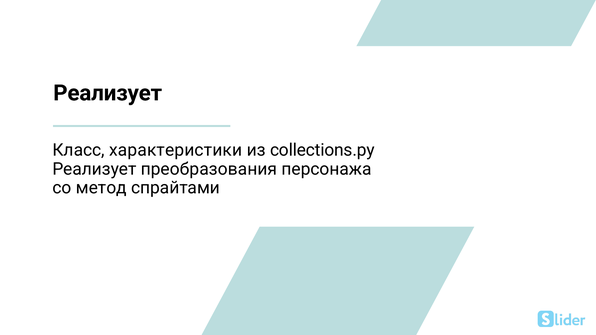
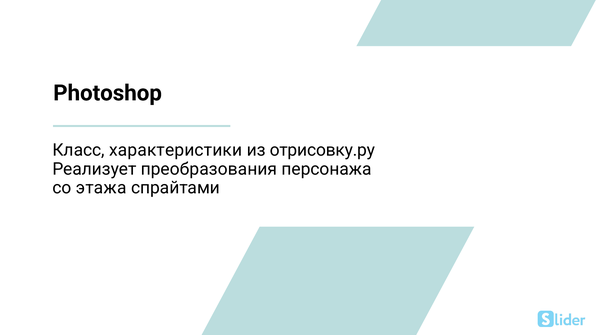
Реализует: Реализует -> Photoshop (108, 93)
collections.py: collections.py -> отрисовку.py (322, 150)
метод: метод -> этажа (101, 188)
